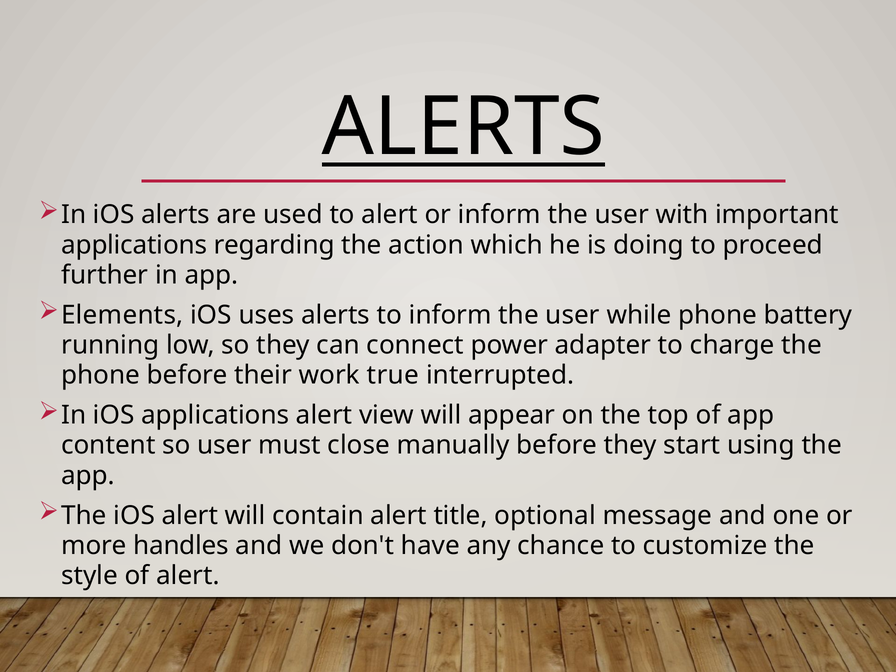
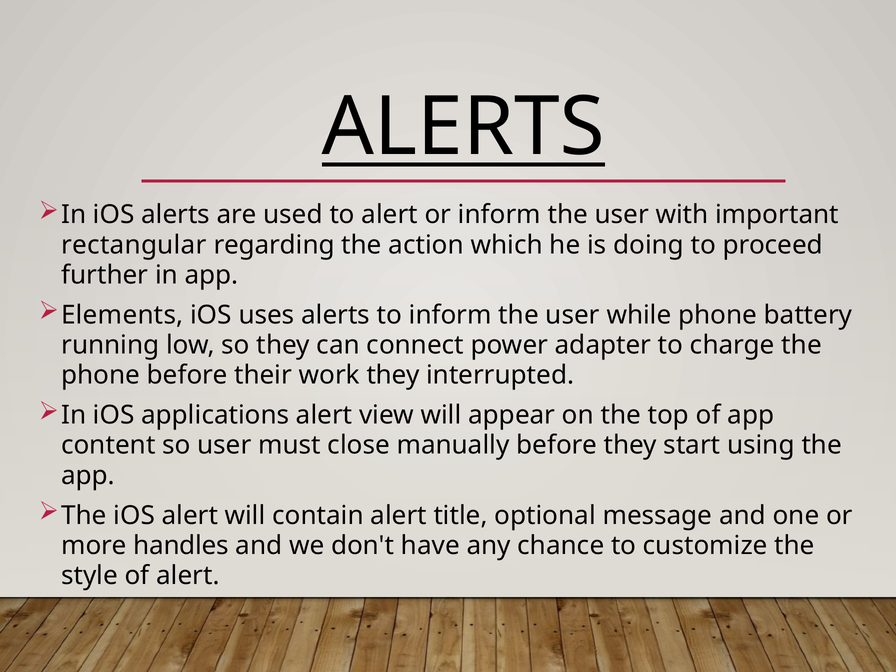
applications: applications -> rectangular (134, 245)
work true: true -> they (393, 375)
